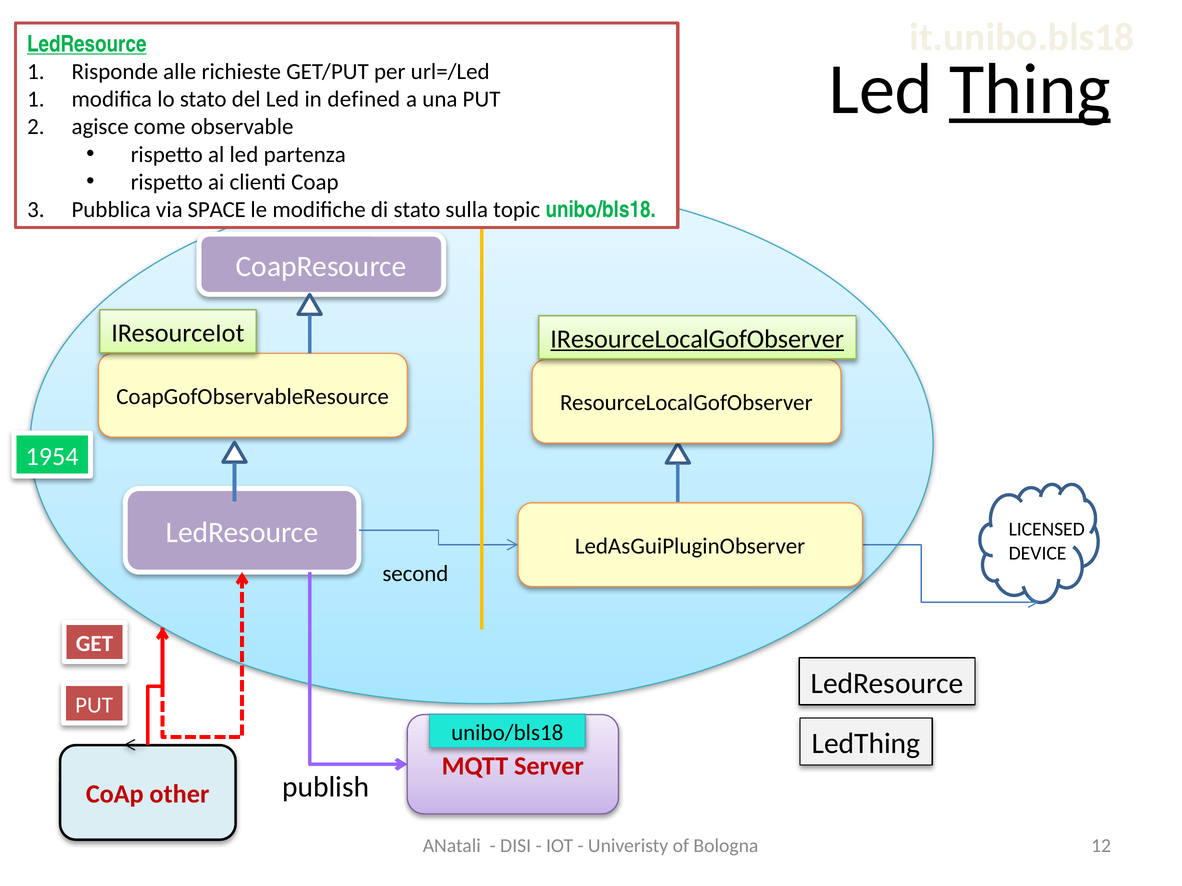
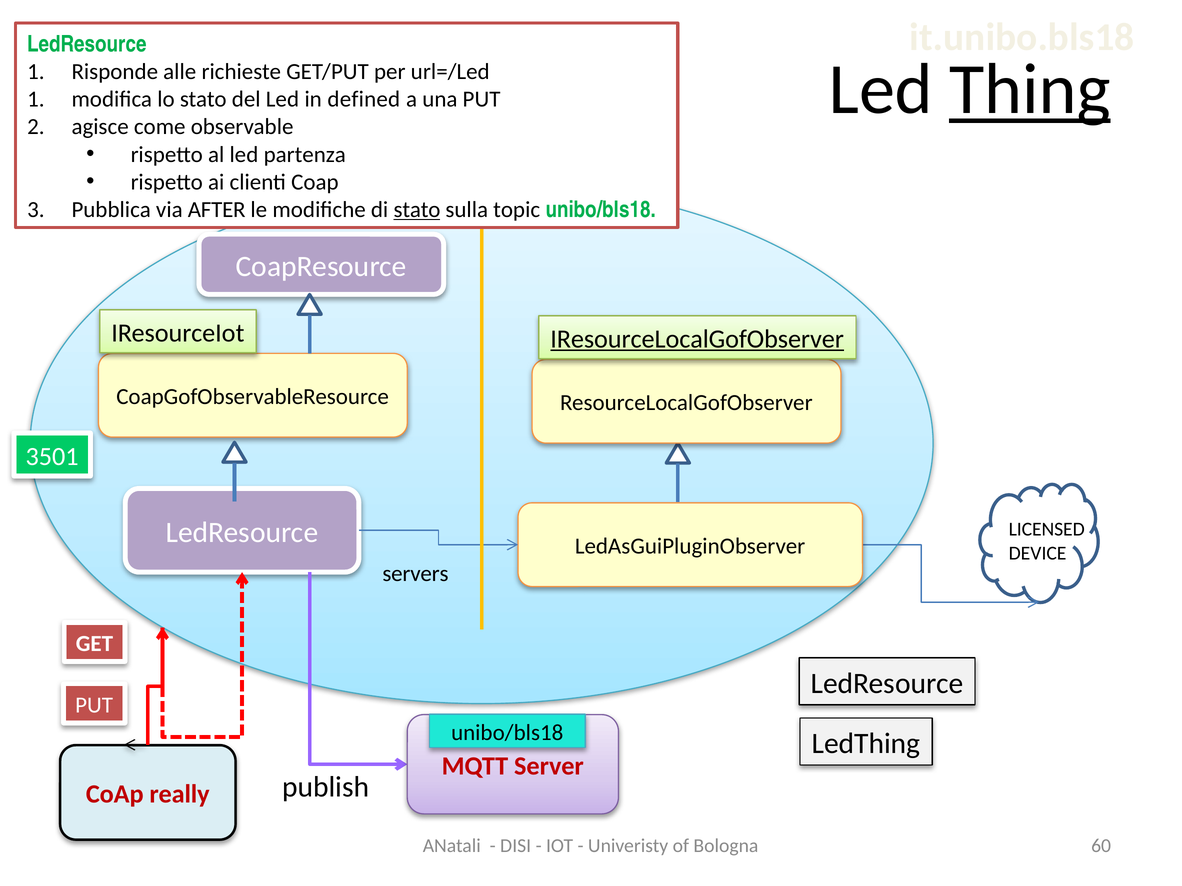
LedResource underline: present -> none (87, 44)
SPACE: SPACE -> AFTER (217, 210)
stato underline: none -> present (417, 210)
1954: 1954 -> 3501 (52, 457)
second: second -> servers (415, 574)
other: other -> really (179, 795)
12: 12 -> 60 (1101, 846)
